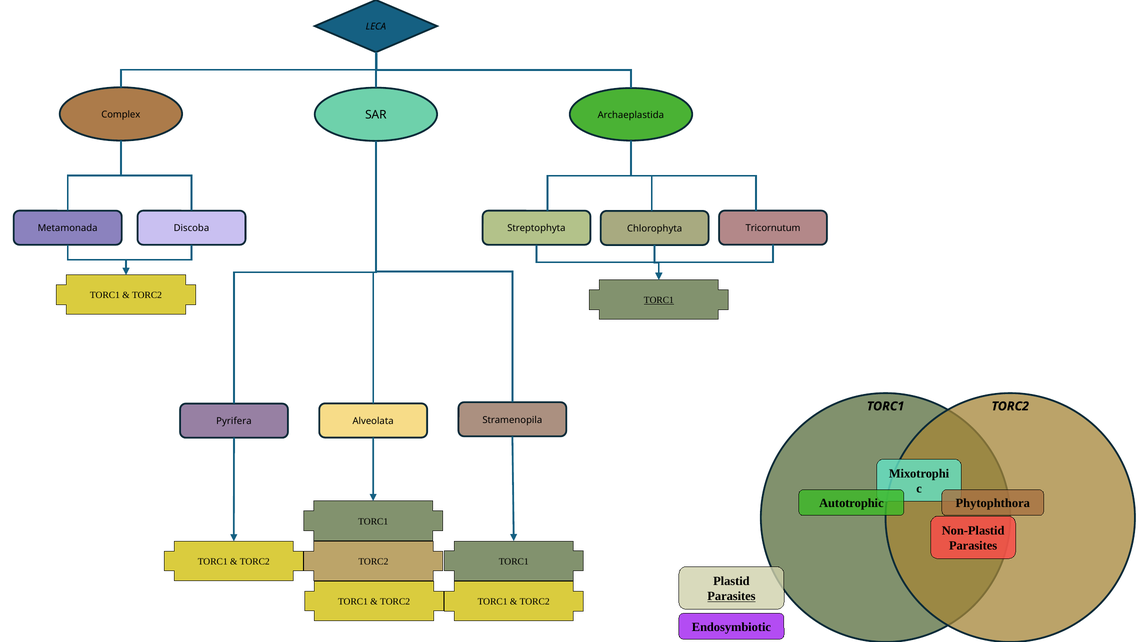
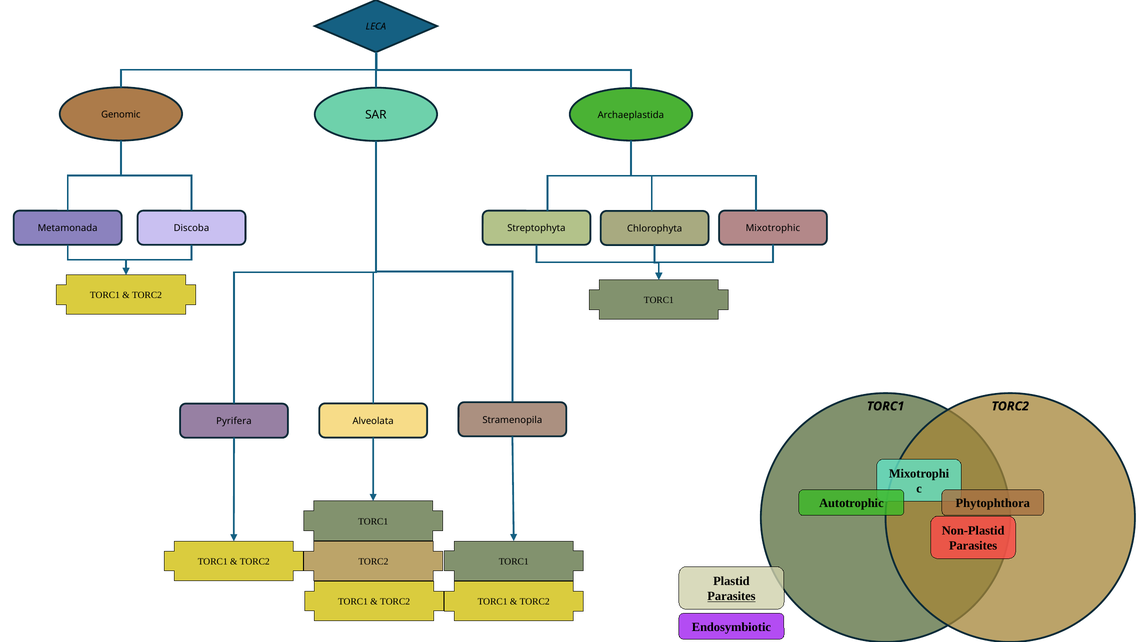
Complex: Complex -> Genomic (121, 115)
Tricornutum: Tricornutum -> Mixotrophic (773, 228)
TORC1 underline: present -> none (659, 300)
